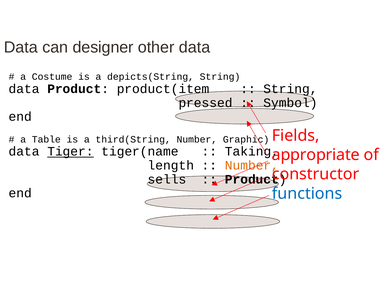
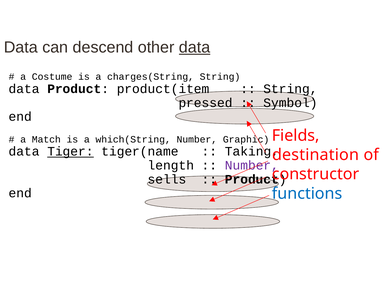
designer: designer -> descend (103, 47)
data underline: none -> present (195, 47)
depicts(String: depicts(String -> charges(String (151, 77)
Table: Table -> Match (46, 139)
third(String: third(String -> which(String (133, 139)
appropriate: appropriate -> destination (316, 155)
Number colour: orange -> purple (252, 165)
